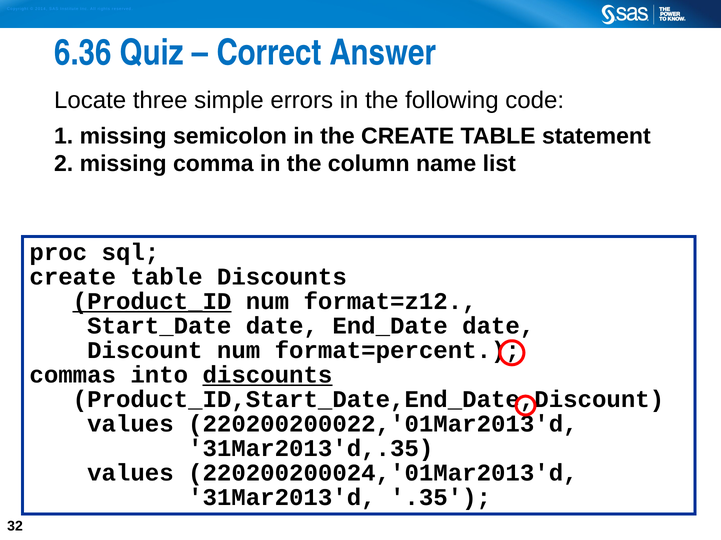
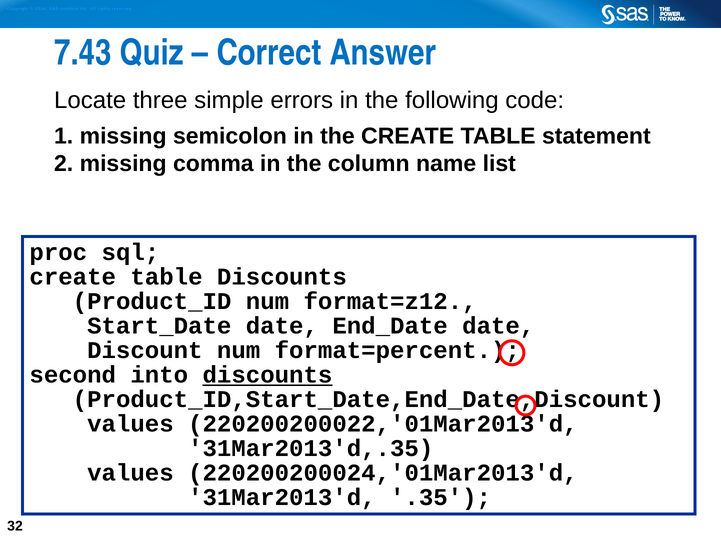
6.36: 6.36 -> 7.43 (83, 53)
Product_ID underline: present -> none (152, 302)
commas: commas -> second (73, 375)
